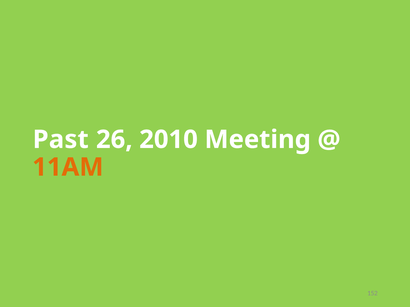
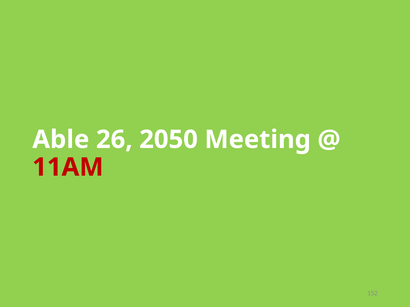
Past: Past -> Able (61, 140)
2010: 2010 -> 2050 (169, 140)
11AM colour: orange -> red (68, 167)
